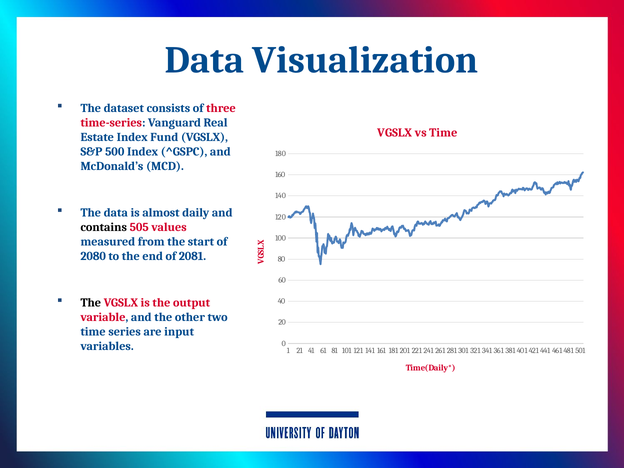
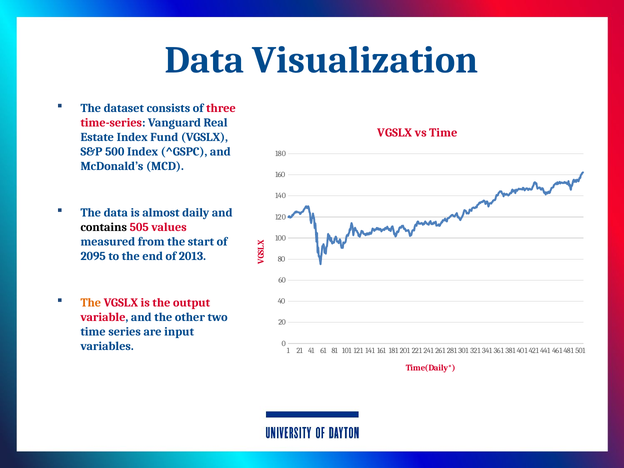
2080: 2080 -> 2095 (93, 256)
2081: 2081 -> 2013 (192, 256)
The colour: black -> orange (91, 303)
